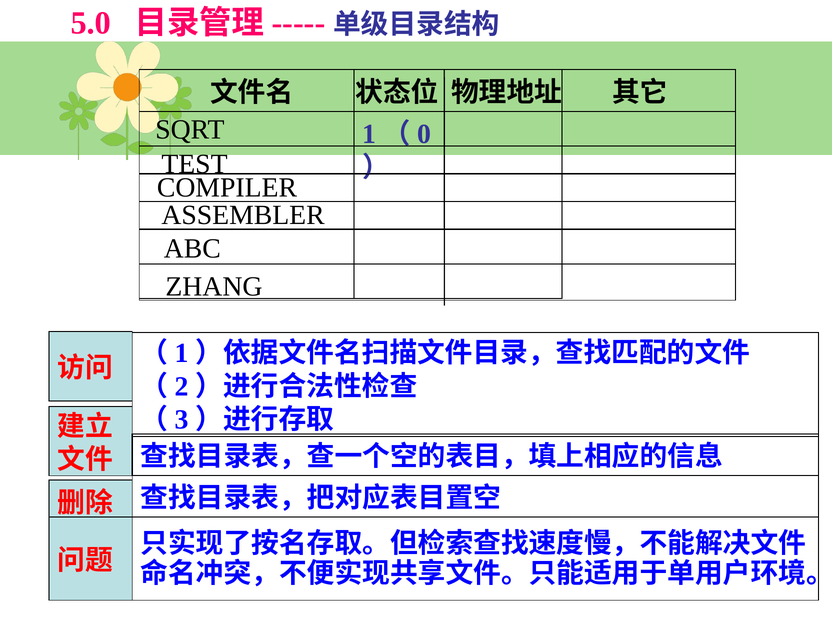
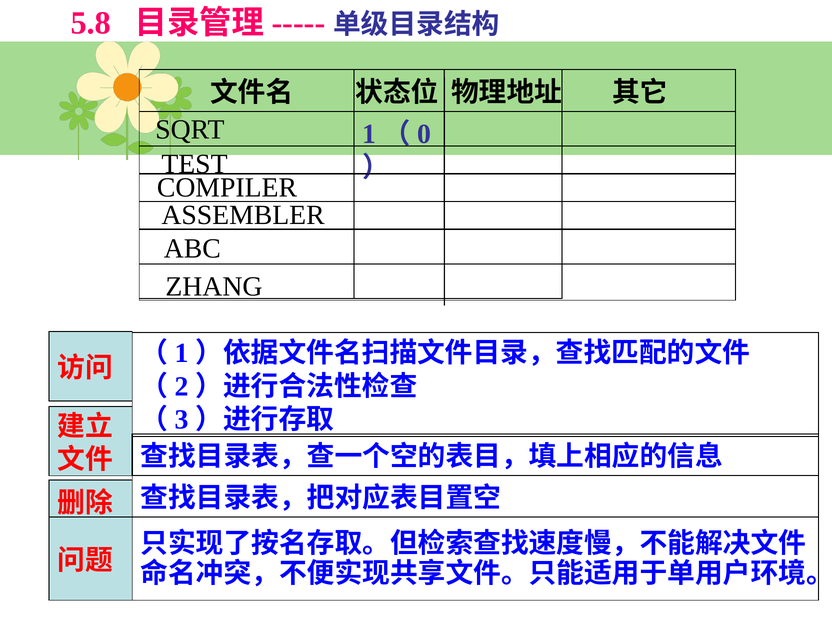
5.0: 5.0 -> 5.8 (91, 23)
